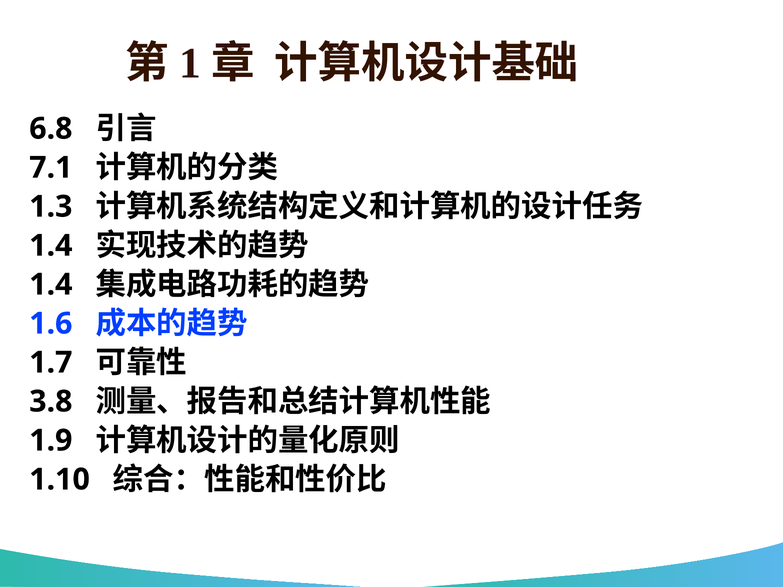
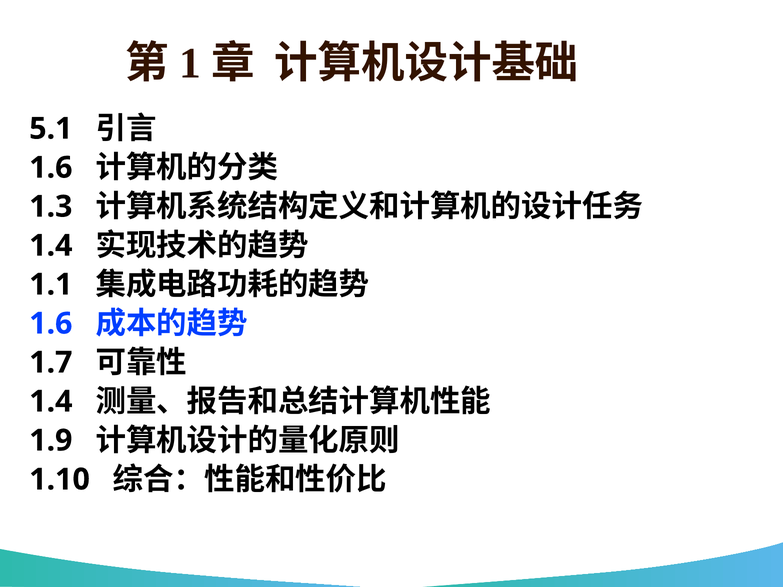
6.8: 6.8 -> 5.1 (51, 129)
7.1: 7.1 -> 1.6 (51, 168)
1.4: 1.4 -> 1.1 (51, 285)
3.8: 3.8 -> 1.4 (51, 402)
